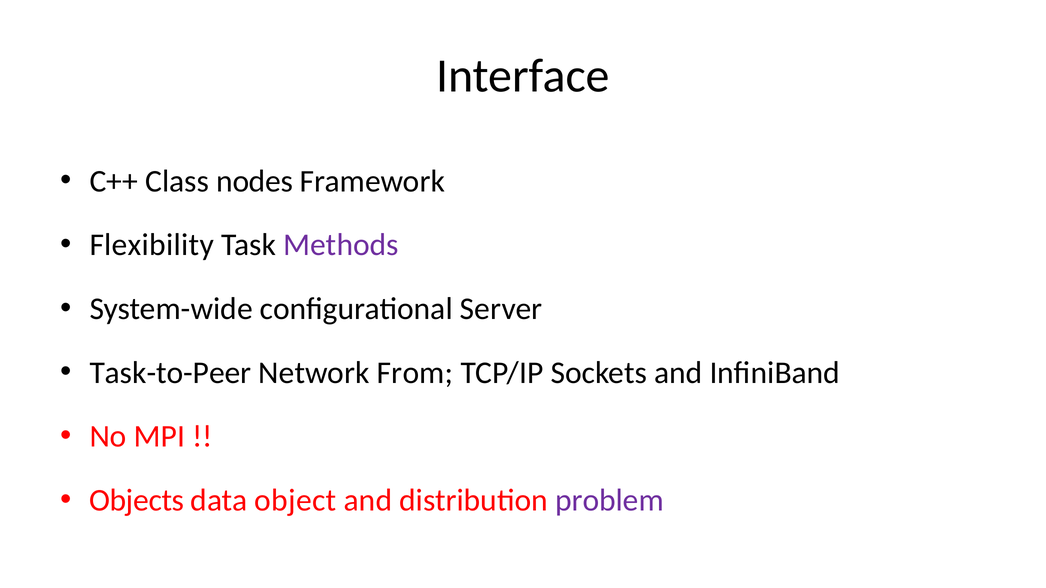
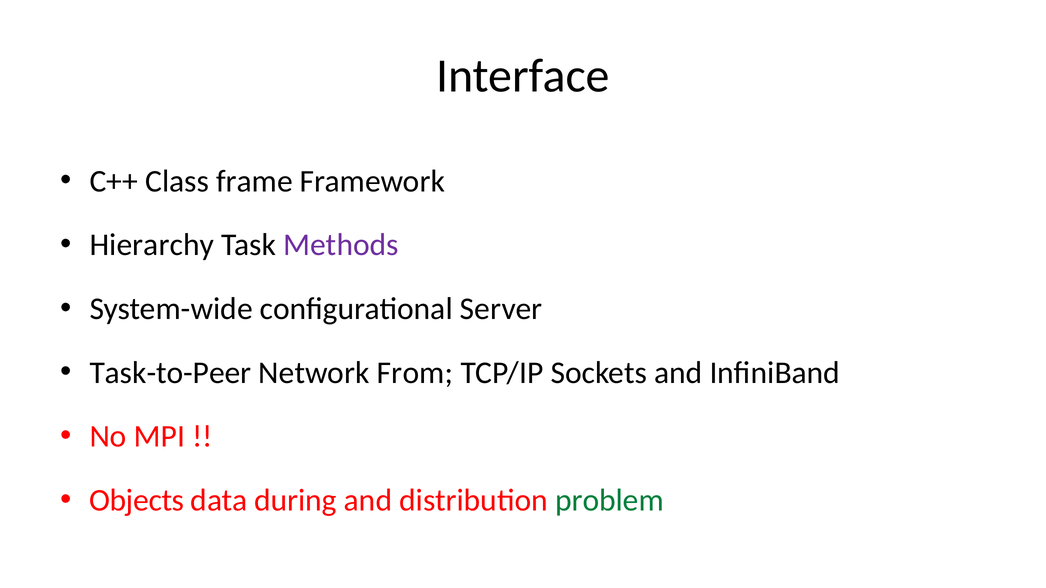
nodes: nodes -> frame (255, 181)
Flexibility: Flexibility -> Hierarchy (152, 245)
object: object -> during (296, 501)
problem colour: purple -> green (610, 501)
